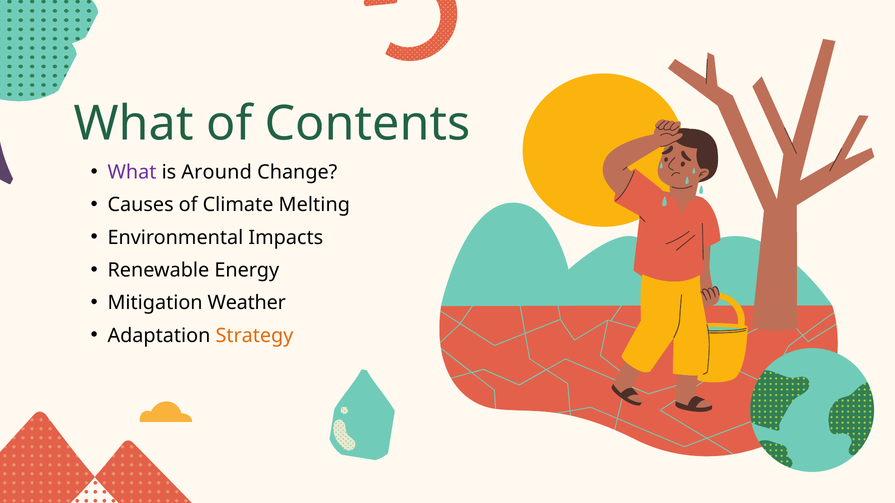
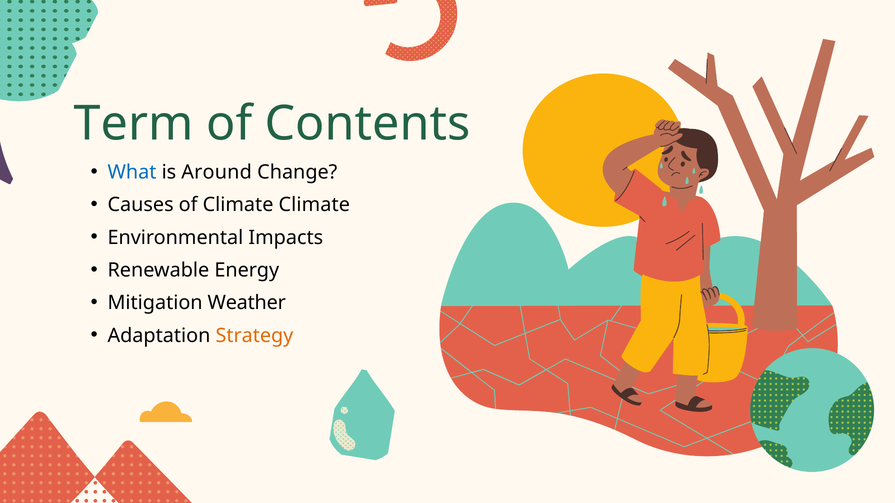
What: What -> Term (134, 124)
What colour: purple -> blue (132, 172)
Climate Melting: Melting -> Climate (314, 205)
